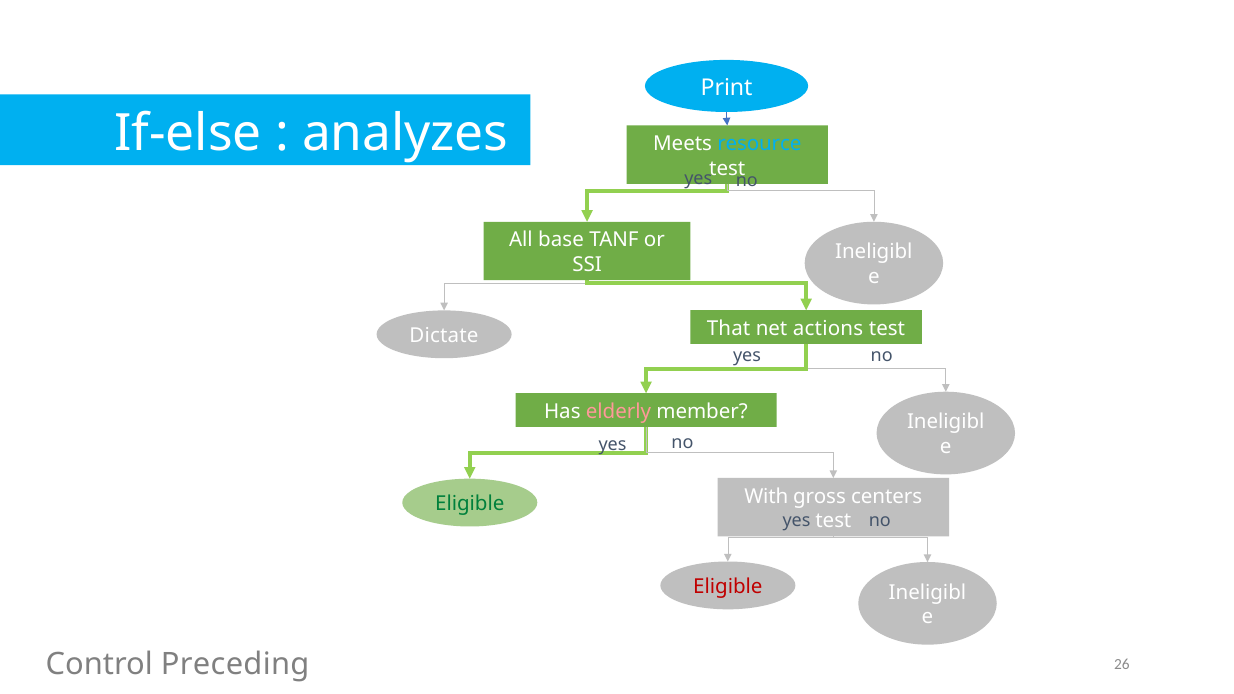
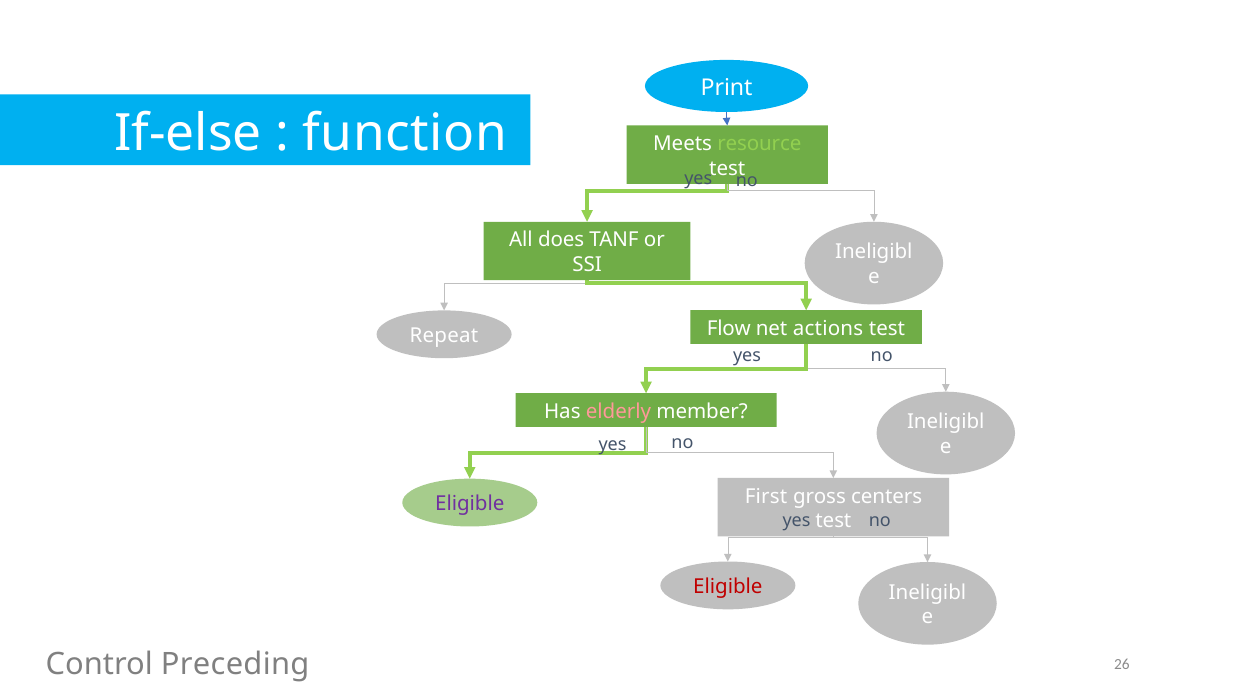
analyzes: analyzes -> function (405, 133)
resource colour: light blue -> light green (759, 144)
base: base -> does (561, 240)
That: That -> Flow (729, 329)
Dictate: Dictate -> Repeat (444, 336)
With: With -> First (766, 496)
Eligible colour: green -> purple (470, 504)
